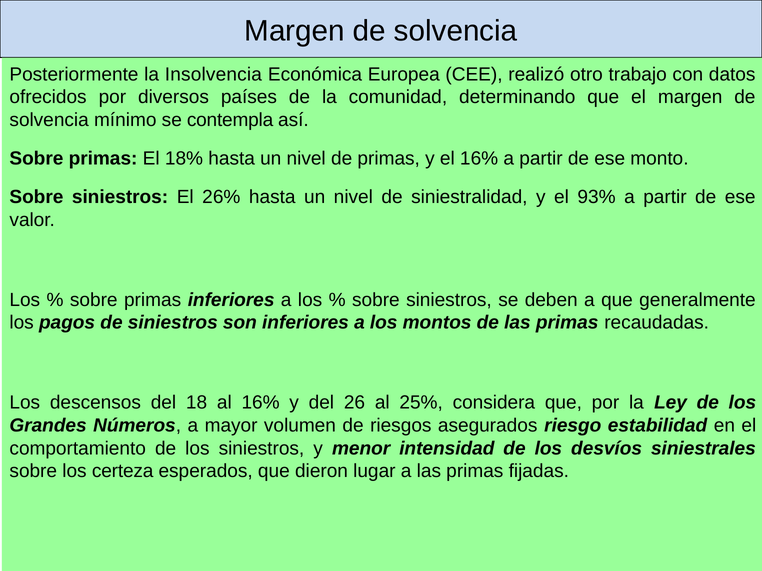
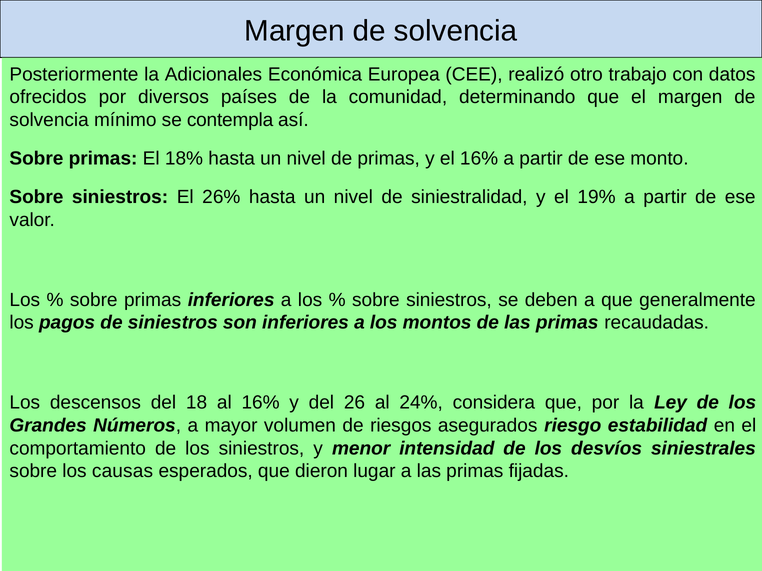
Insolvencia: Insolvencia -> Adicionales (213, 74)
93%: 93% -> 19% (597, 197)
25%: 25% -> 24% (421, 403)
certeza: certeza -> causas (123, 471)
